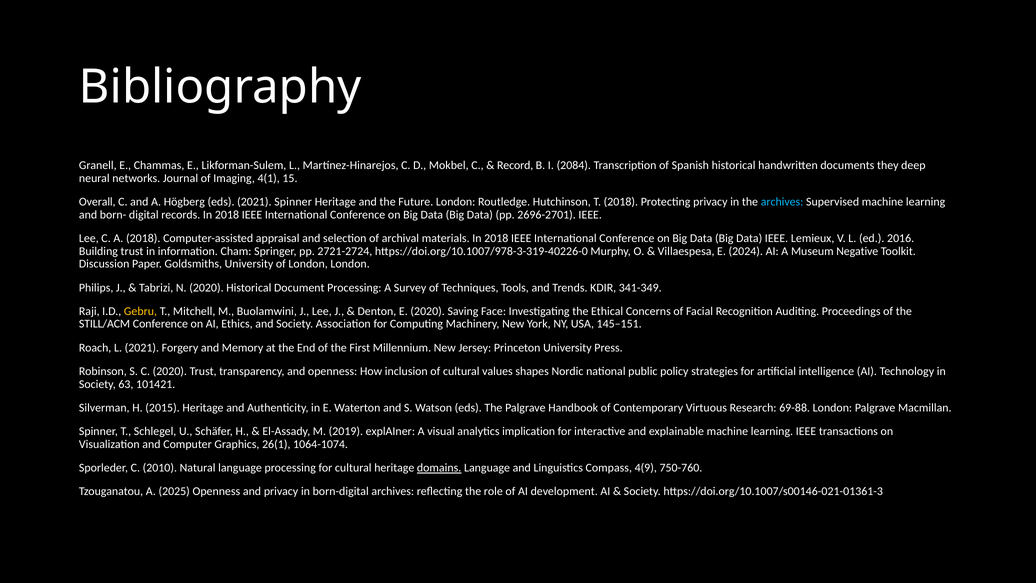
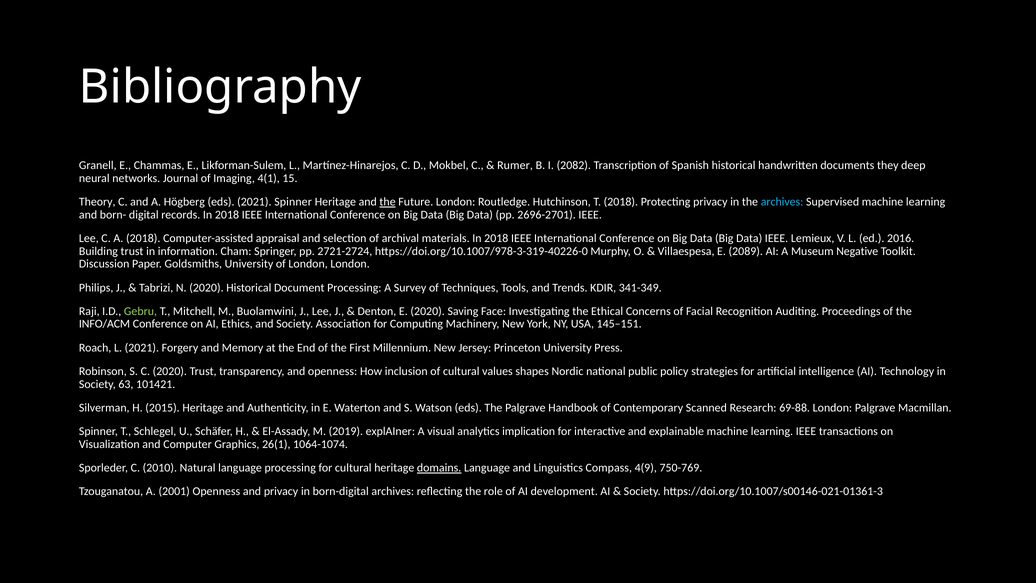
Record: Record -> Rumer (515, 165)
2084: 2084 -> 2082 (574, 165)
Overall: Overall -> Theory (97, 202)
the underline: none -> present (388, 202)
2024: 2024 -> 2089 (746, 251)
Gebru colour: yellow -> light green (140, 311)
STILL/ACM: STILL/ACM -> INFO/ACM (105, 324)
Virtuous: Virtuous -> Scanned (706, 408)
750-760: 750-760 -> 750-769 (681, 468)
2025: 2025 -> 2001 (174, 491)
